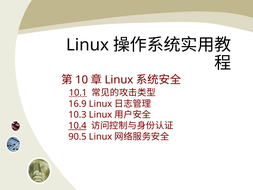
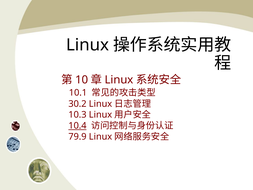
10.1 underline: present -> none (78, 93)
16.9: 16.9 -> 30.2 (77, 104)
90.5: 90.5 -> 79.9 (77, 137)
